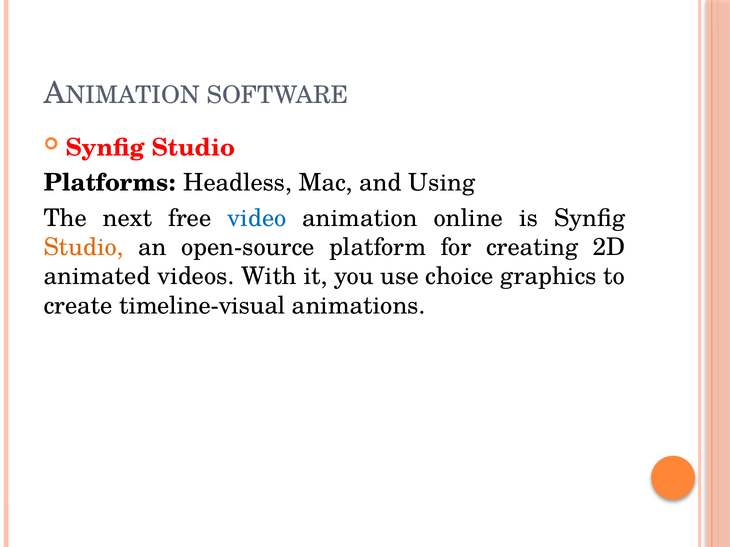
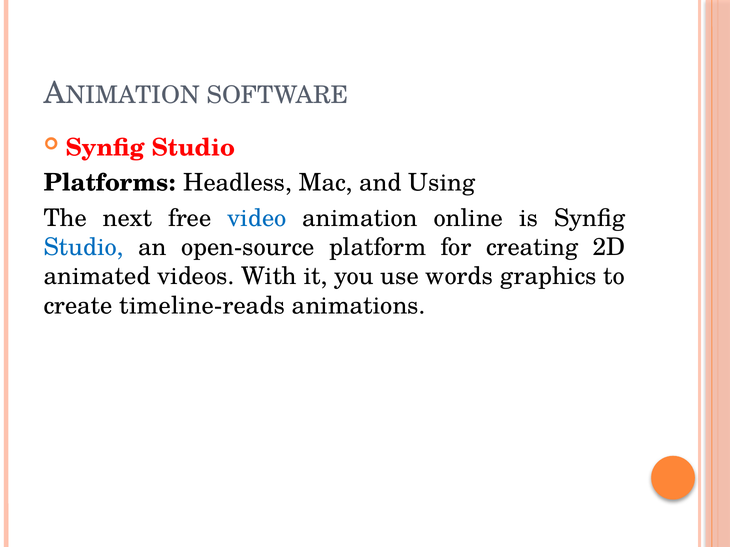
Studio colour: orange -> blue (84, 247)
choice: choice -> words (459, 277)
timeline-visual: timeline-visual -> timeline-reads (202, 306)
